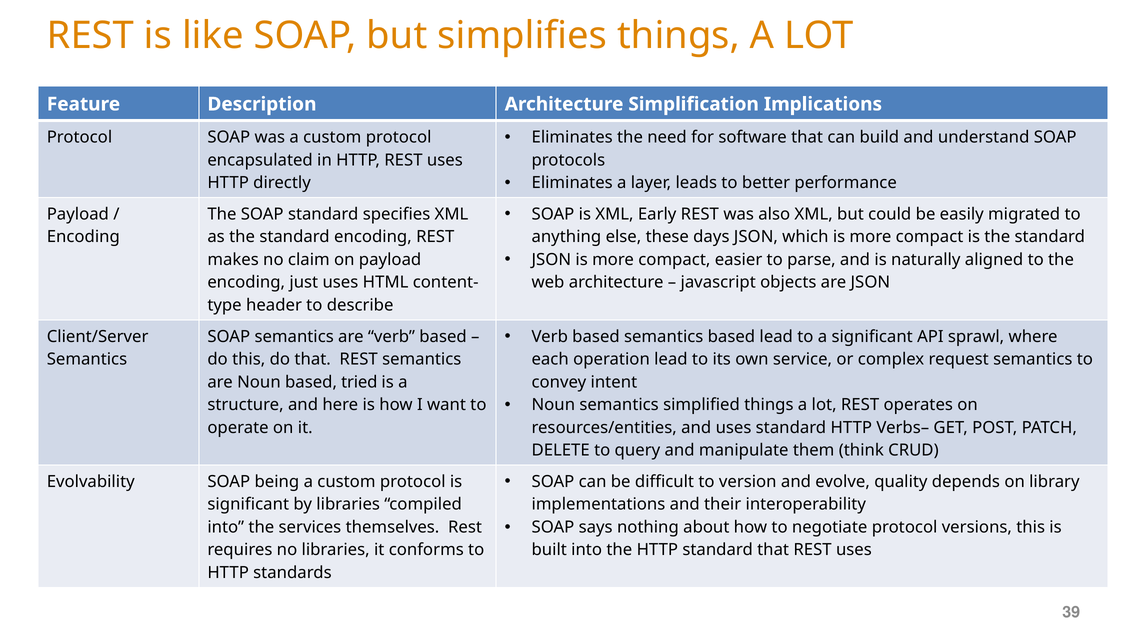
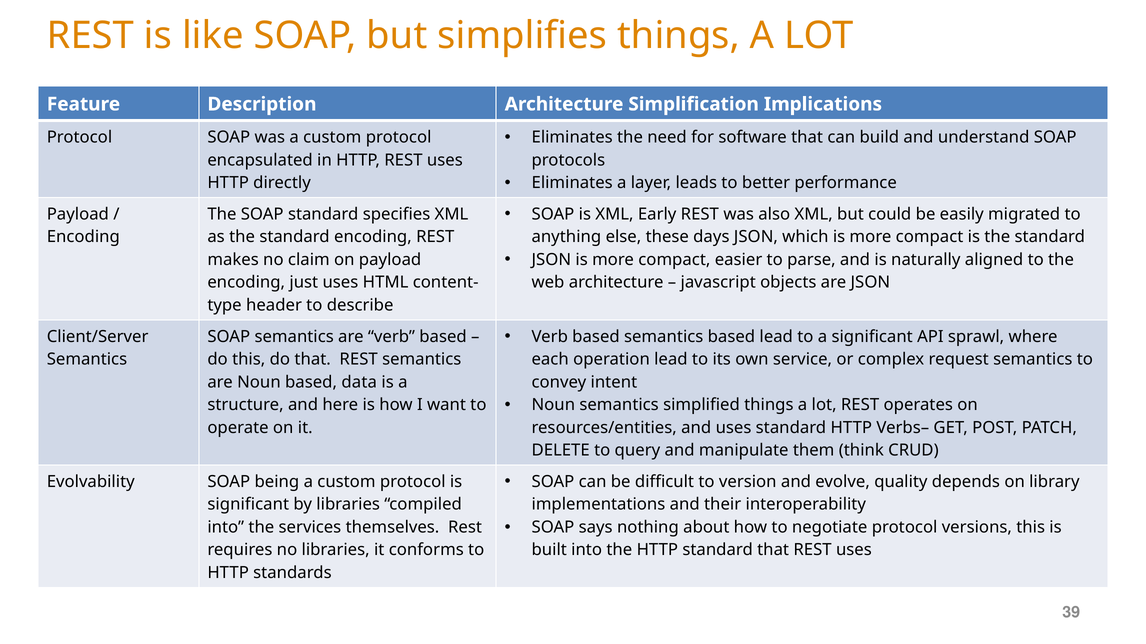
tried: tried -> data (359, 382)
